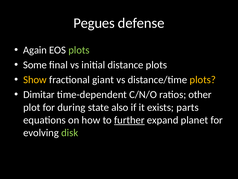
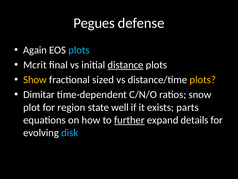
plots colour: light green -> light blue (79, 50)
Some: Some -> Mcrit (35, 65)
distance underline: none -> present (126, 65)
giant: giant -> sized (103, 80)
other: other -> snow (200, 94)
during: during -> region (71, 107)
also: also -> well (120, 107)
planet: planet -> details (195, 120)
disk colour: light green -> light blue (70, 132)
